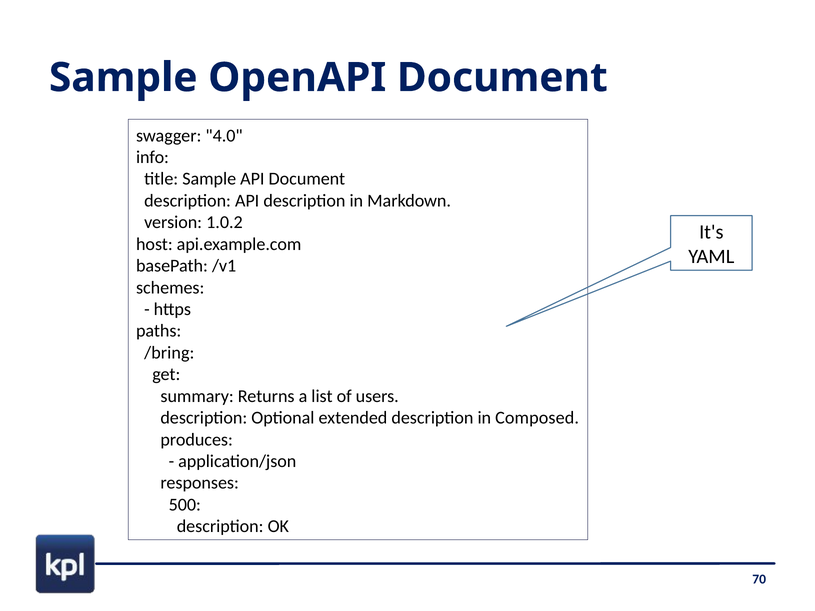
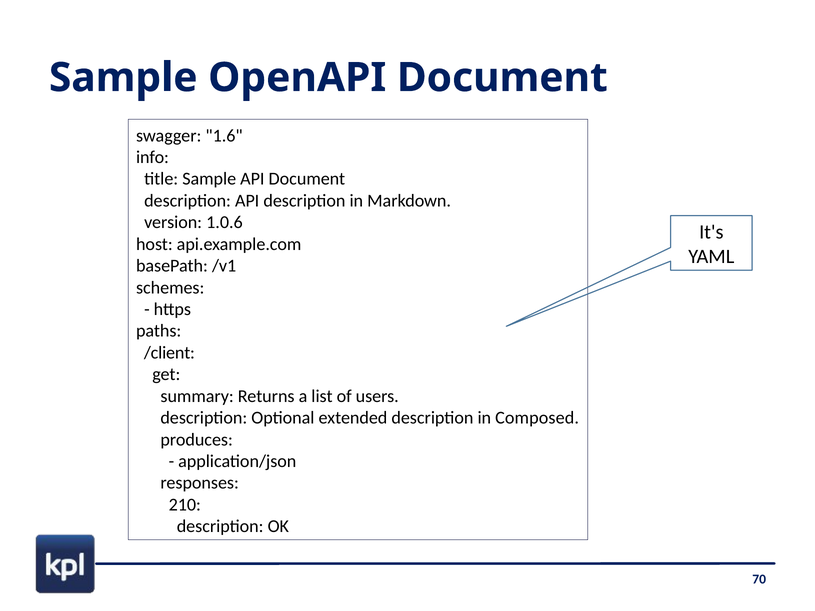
4.0: 4.0 -> 1.6 (224, 136)
1.0.2: 1.0.2 -> 1.0.6 (224, 223)
/bring: /bring -> /client (169, 353)
500: 500 -> 210 (185, 505)
